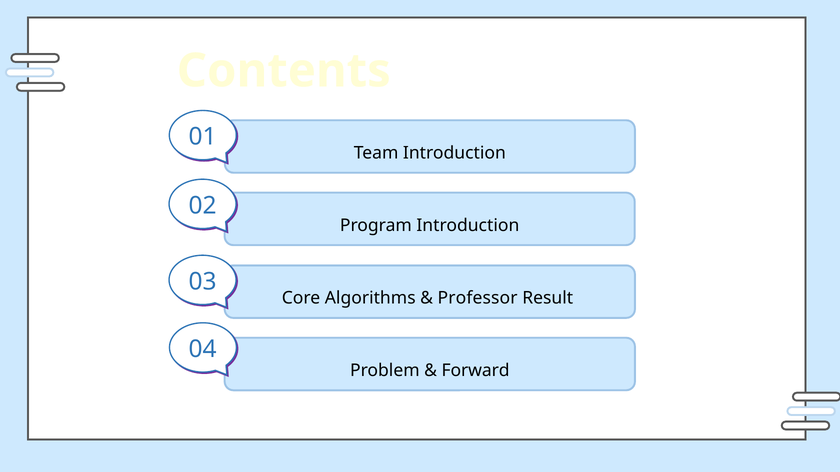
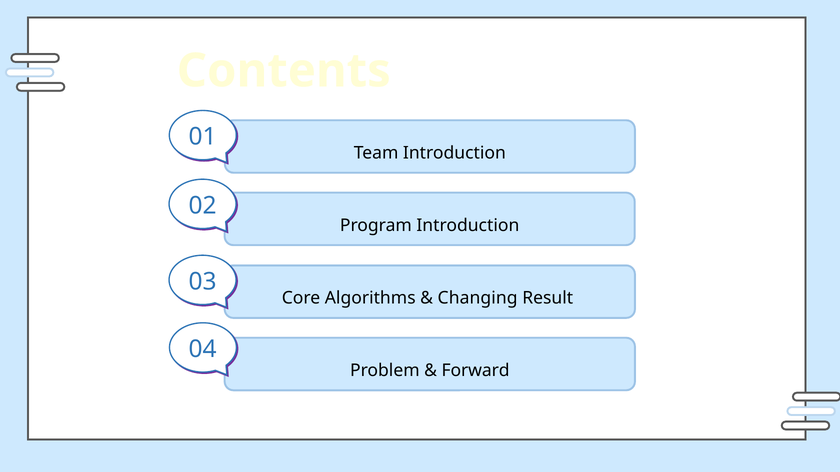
Professor: Professor -> Changing (478, 298)
